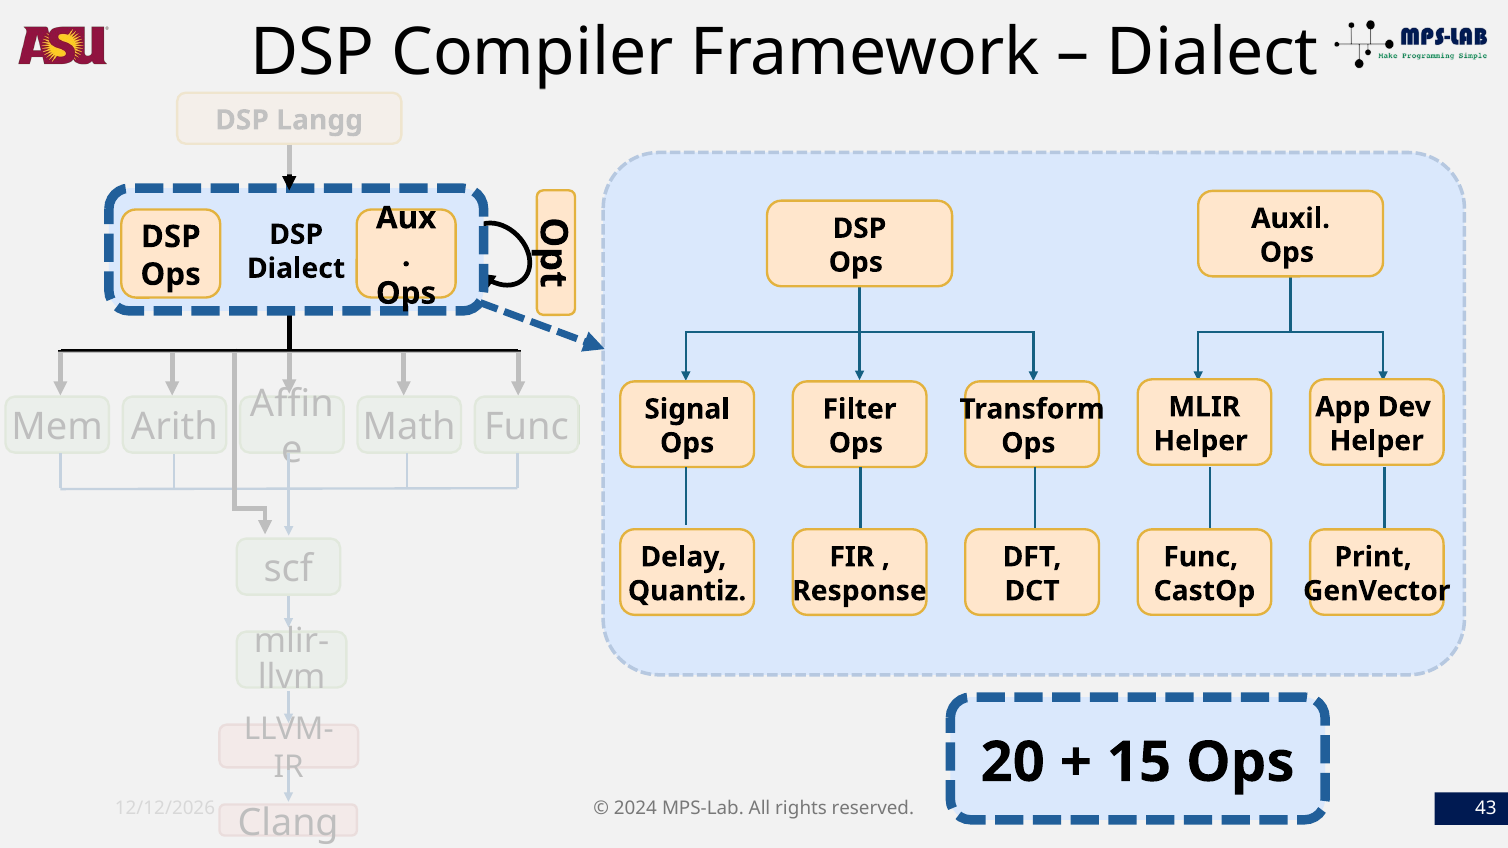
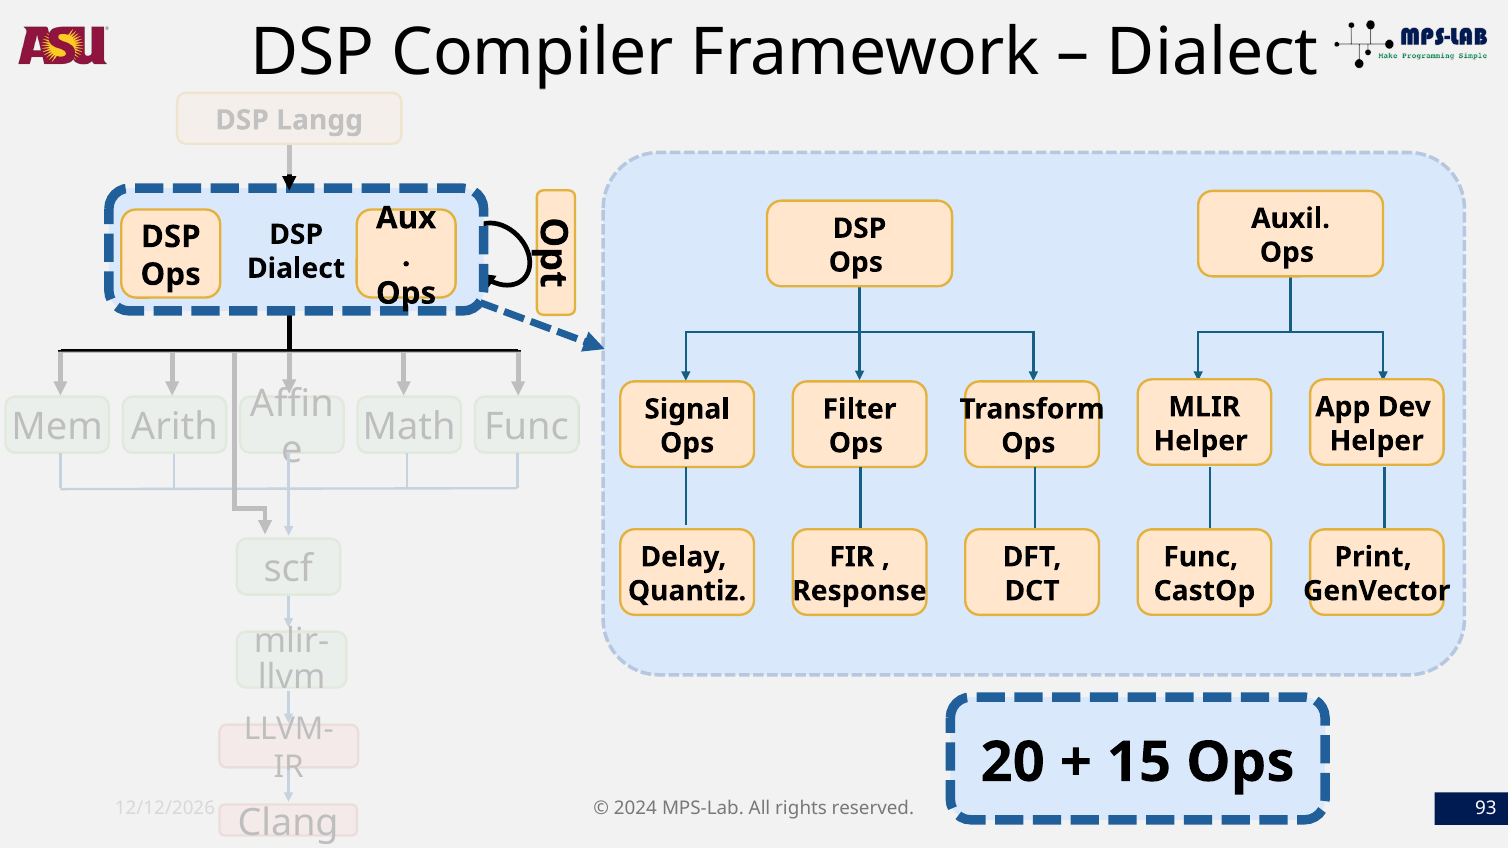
43: 43 -> 93 (1486, 809)
